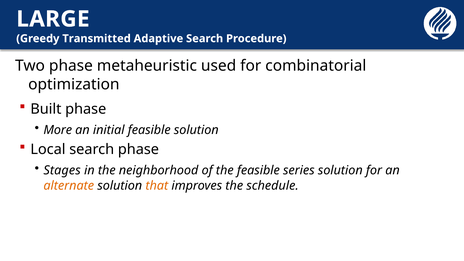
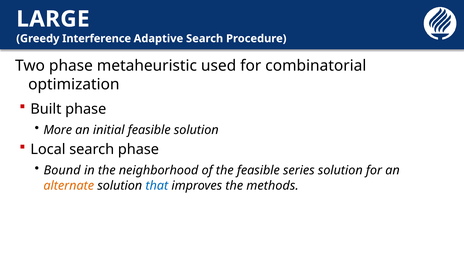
Transmitted: Transmitted -> Interference (97, 39)
Stages: Stages -> Bound (62, 170)
that colour: orange -> blue (157, 186)
schedule: schedule -> methods (273, 186)
